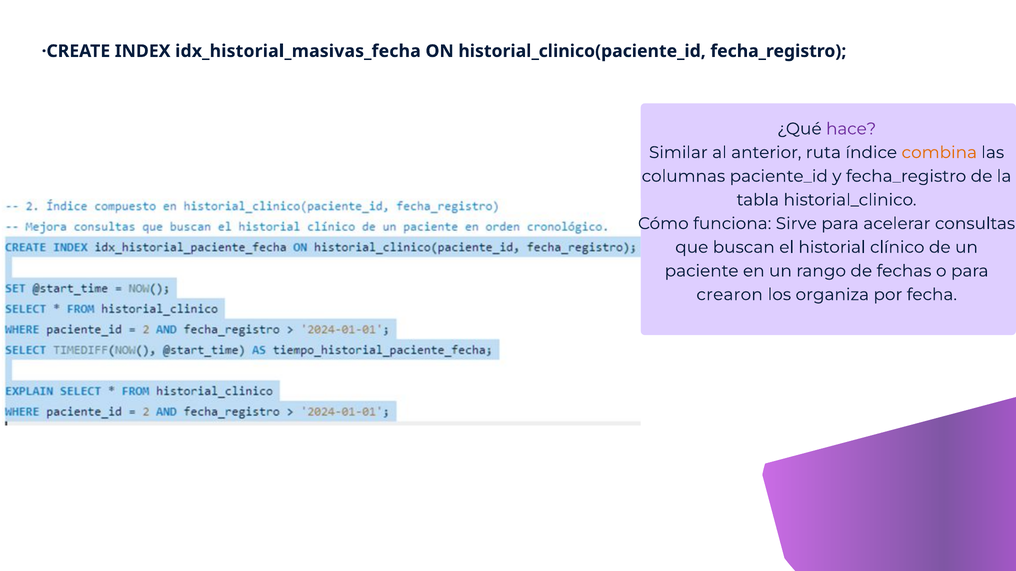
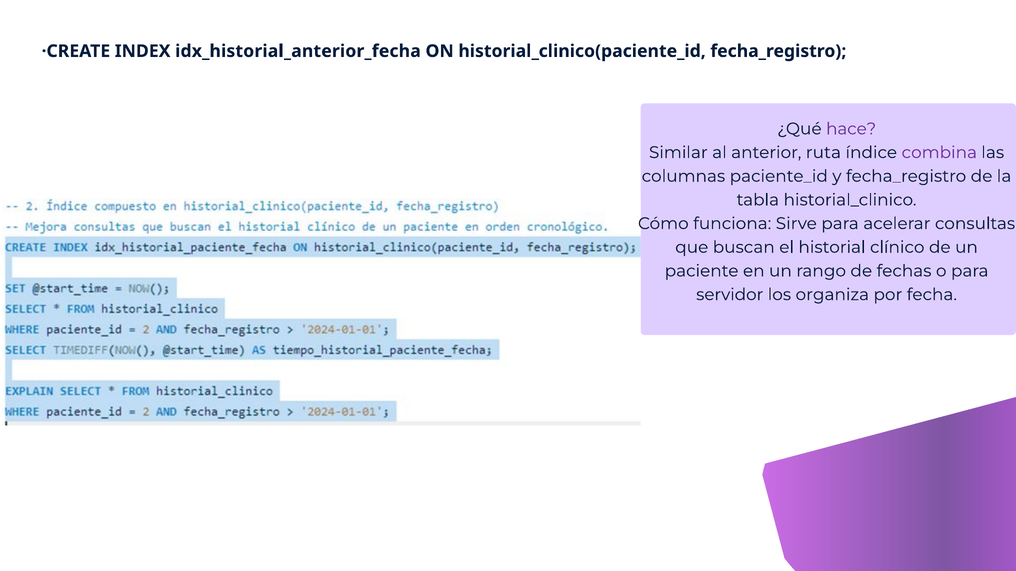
idx_historial_masivas_fecha: idx_historial_masivas_fecha -> idx_historial_anterior_fecha (298, 51)
combina colour: orange -> purple (939, 153)
crearon: crearon -> servidor (730, 295)
